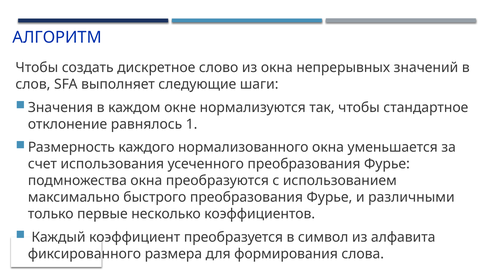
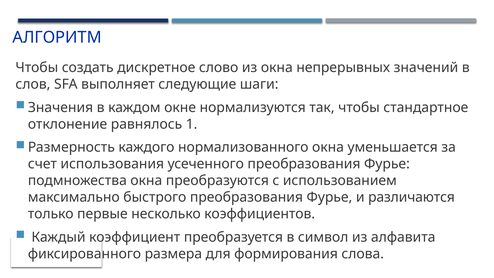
различными: различными -> различаются (411, 197)
